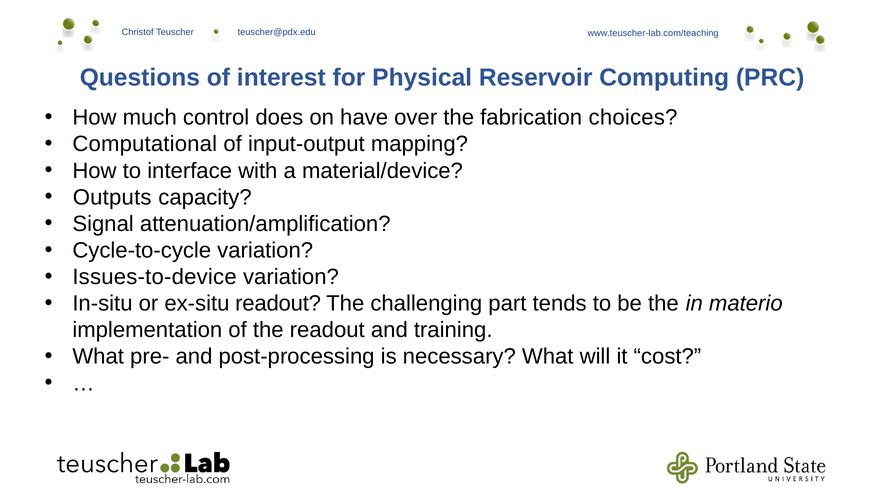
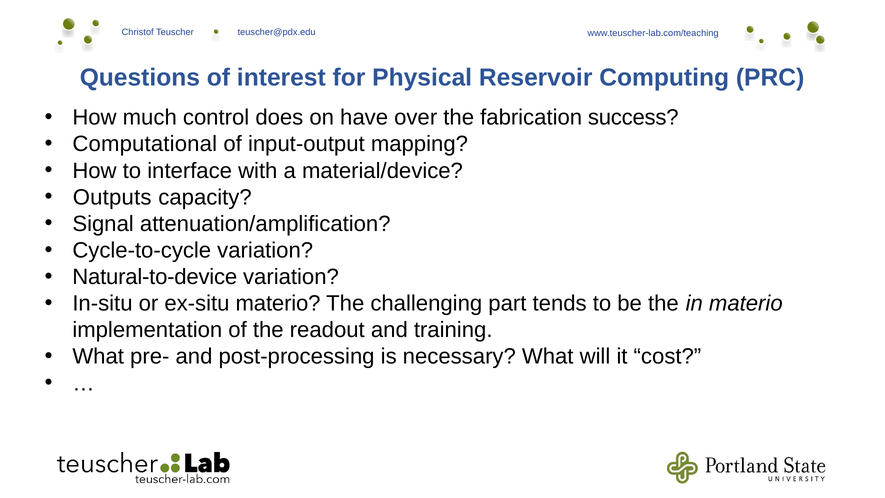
choices: choices -> success (633, 118)
Issues-to-device: Issues-to-device -> Natural-to-device (155, 277)
ex-situ readout: readout -> materio (278, 303)
